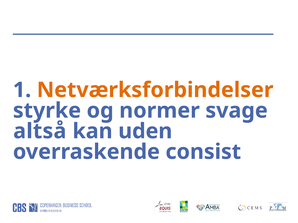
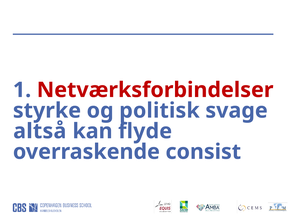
Netværksforbindelser colour: orange -> red (155, 90)
normer: normer -> politisk (159, 111)
uden: uden -> flyde (145, 131)
